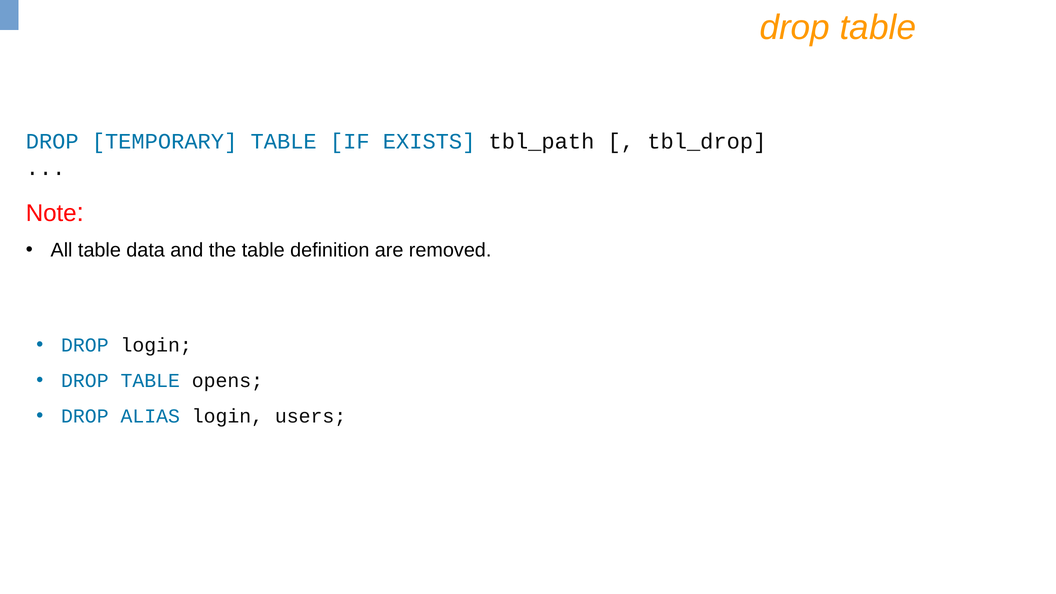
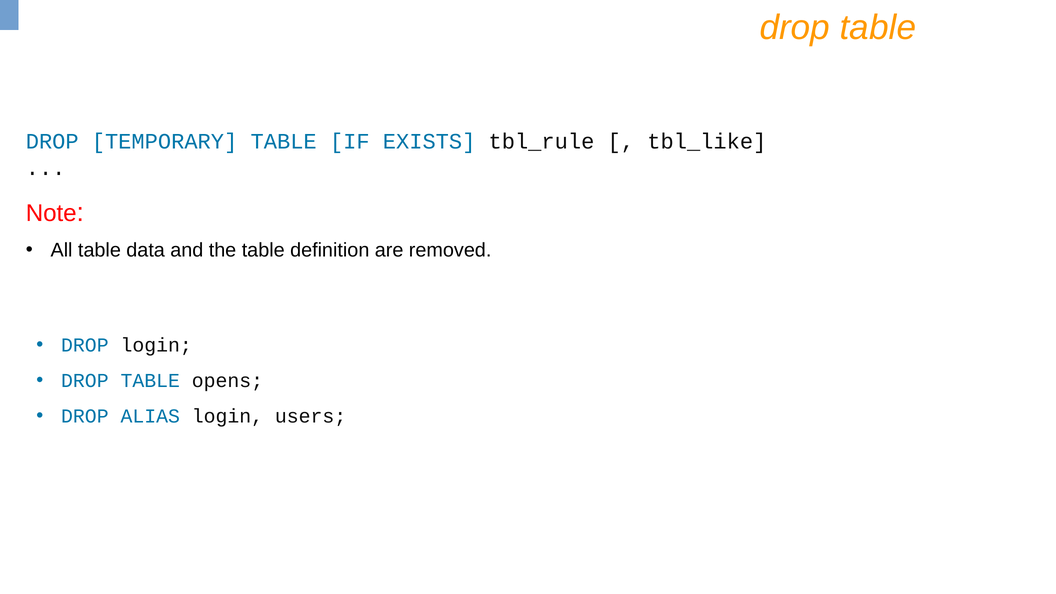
tbl_path: tbl_path -> tbl_rule (541, 142)
tbl_drop: tbl_drop -> tbl_like (707, 142)
